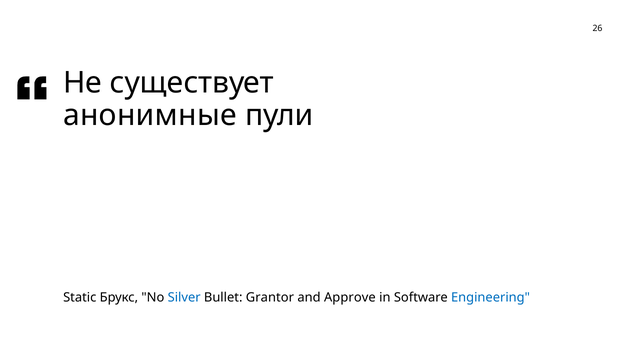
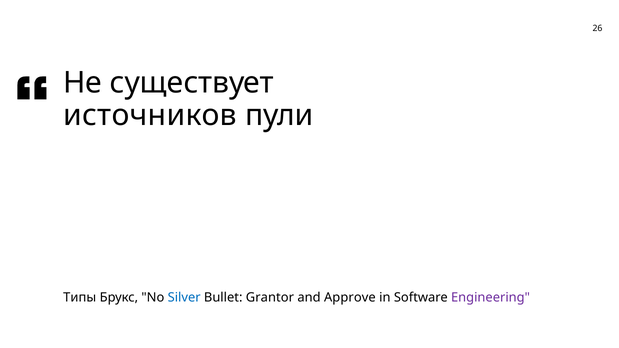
анонимные: анонимные -> источников (150, 115)
Static: Static -> Типы (80, 298)
Engineering colour: blue -> purple (490, 298)
